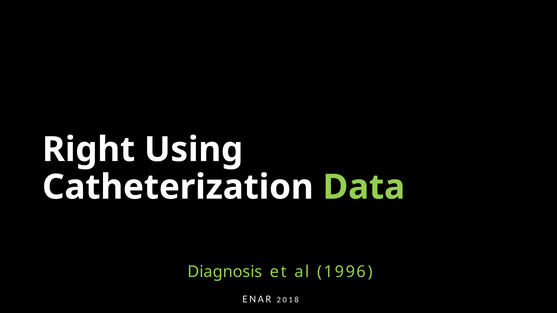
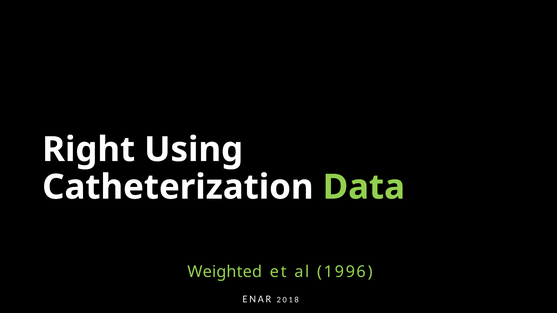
Diagnosis: Diagnosis -> Weighted (225, 272)
